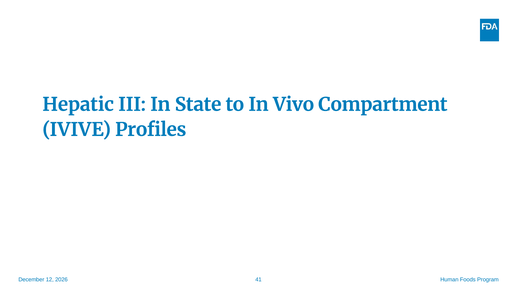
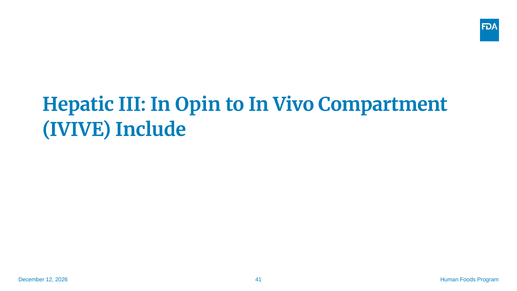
State: State -> Opin (198, 105)
Profiles: Profiles -> Include (151, 130)
